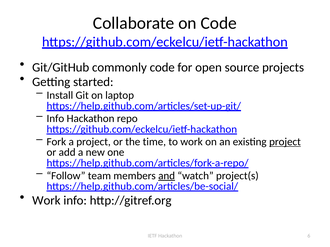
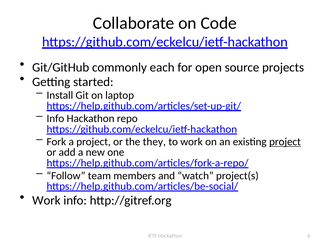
commonly code: code -> each (162, 67)
time: time -> they (154, 142)
and underline: present -> none (167, 176)
